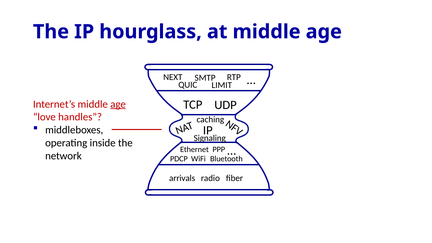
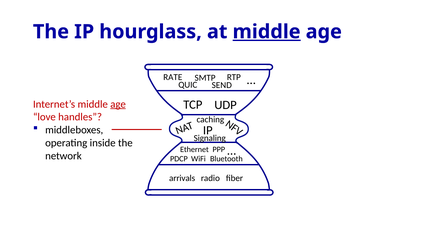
middle underline: none -> present (267, 32)
NEXT: NEXT -> RATE (173, 77)
LIMIT: LIMIT -> SEND (222, 85)
